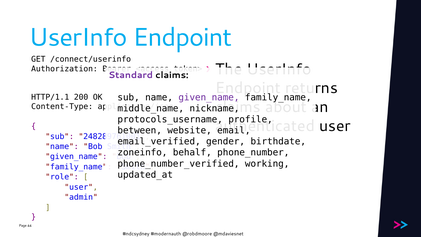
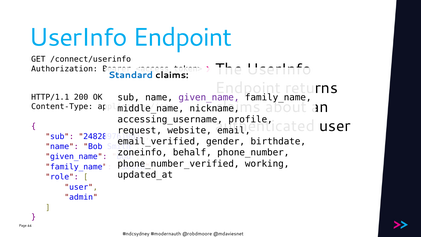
Standard colour: purple -> blue (131, 75)
protocols_username: protocols_username -> accessing_username (170, 119)
between: between -> request (140, 130)
